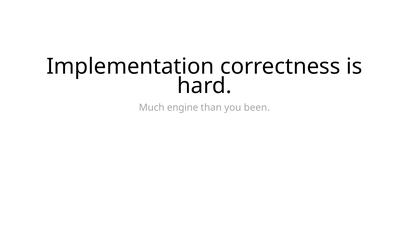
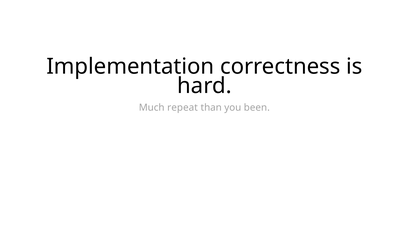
engine: engine -> repeat (183, 107)
